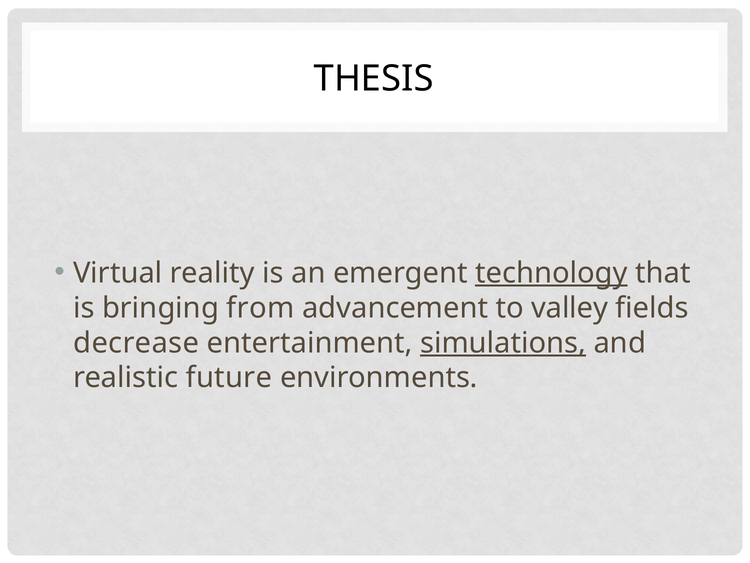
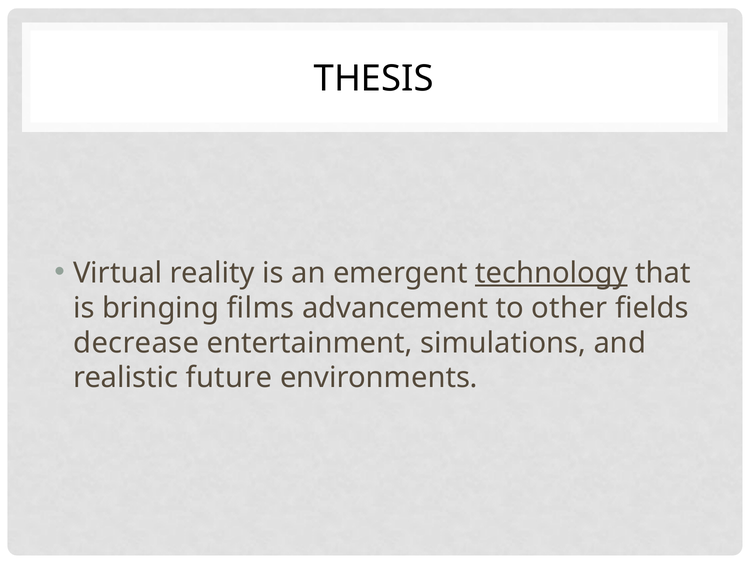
from: from -> films (260, 308)
valley: valley -> other (569, 308)
simulations underline: present -> none (503, 343)
